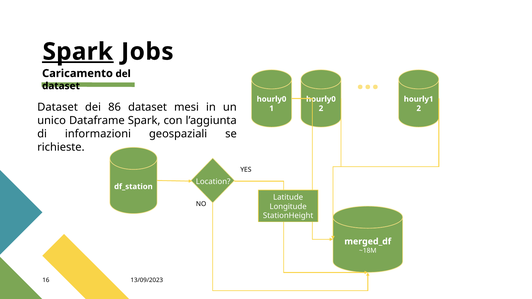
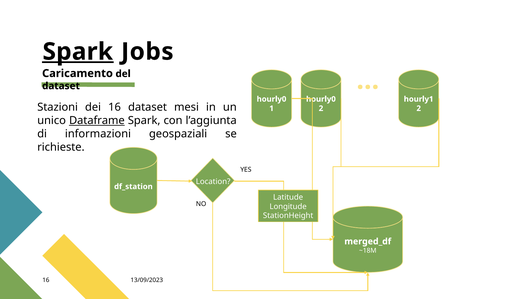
Dataset: Dataset -> Stazioni (58, 107)
dei 86: 86 -> 16 (115, 107)
Dataframe underline: none -> present (97, 121)
